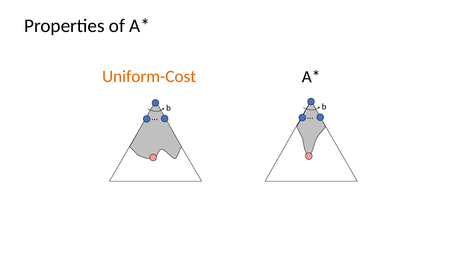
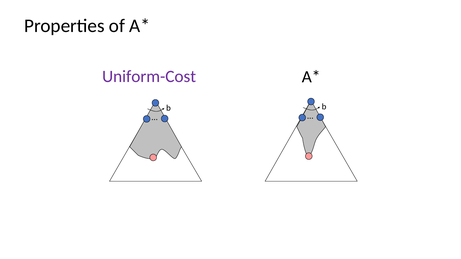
Uniform-Cost colour: orange -> purple (149, 77)
